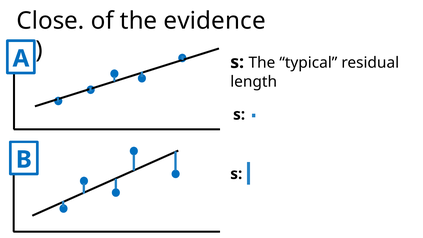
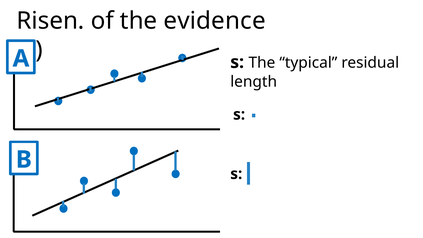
Close: Close -> Risen (51, 21)
